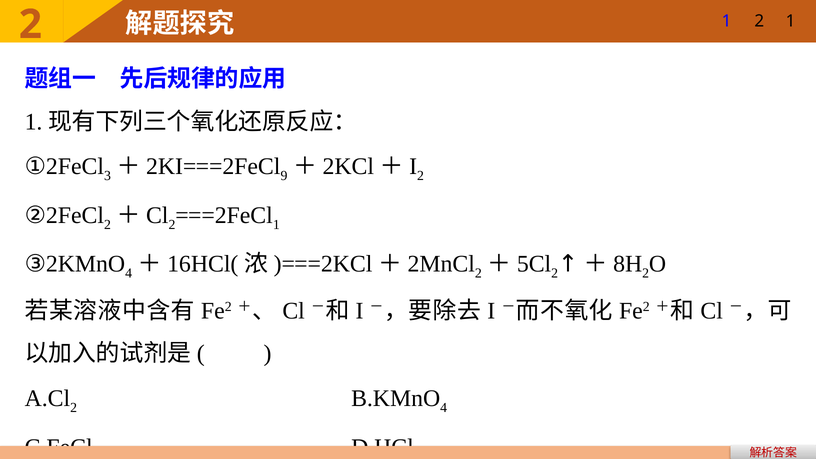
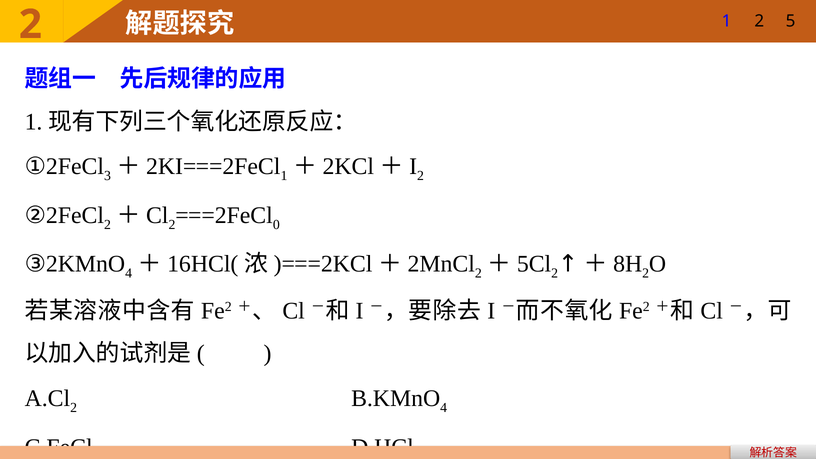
2 1: 1 -> 5 (791, 21)
9: 9 -> 1 (284, 176)
1: 1 -> 0 (276, 225)
